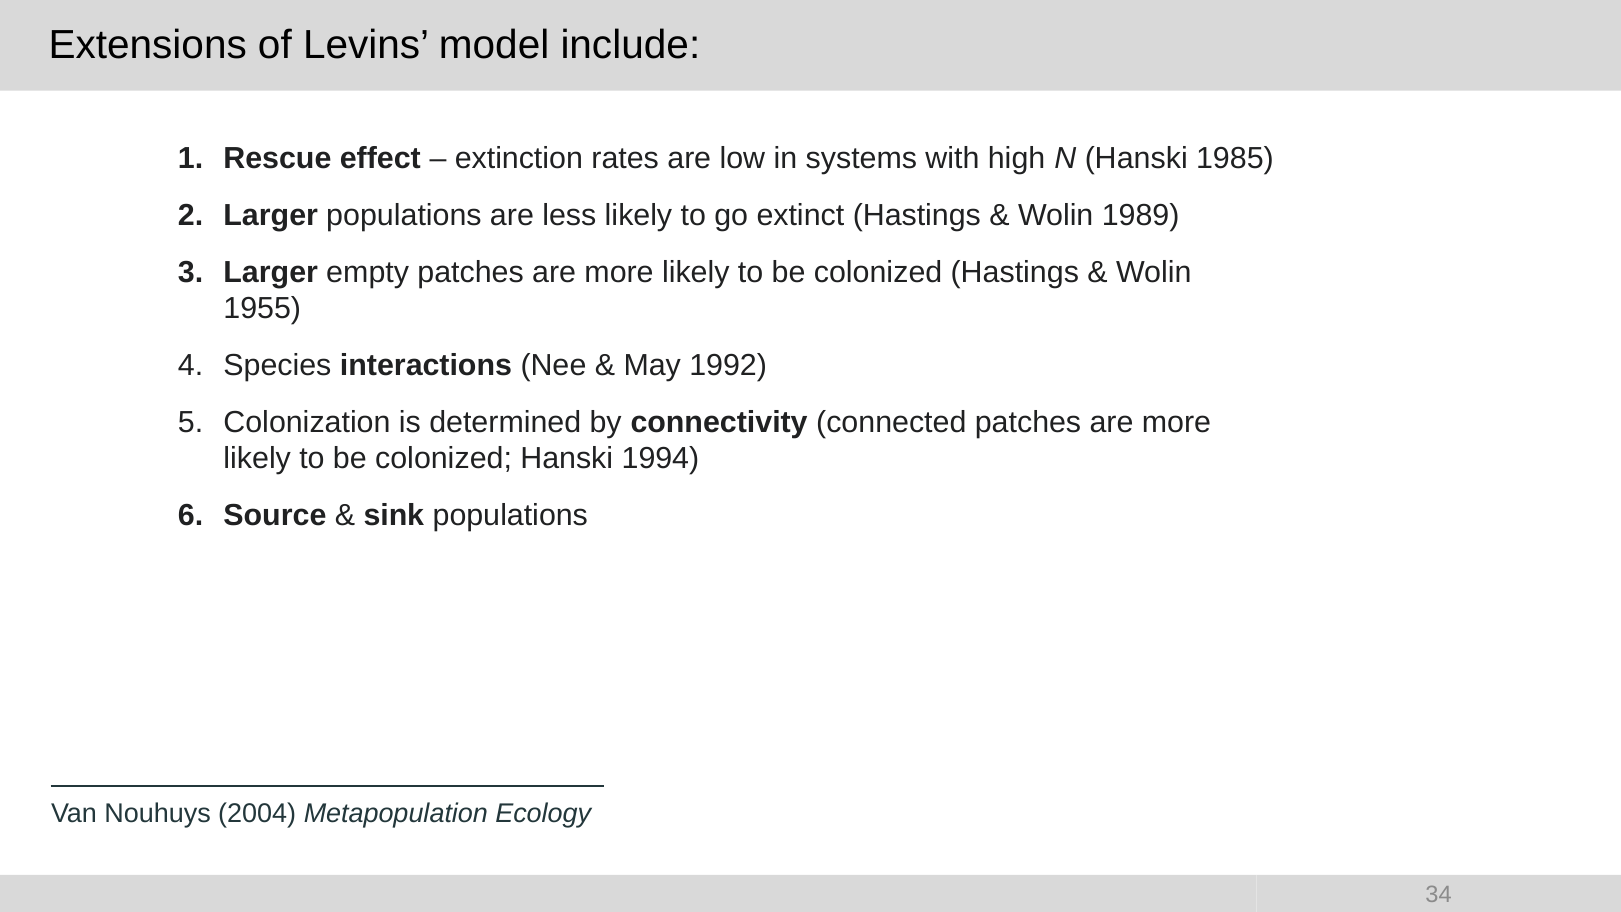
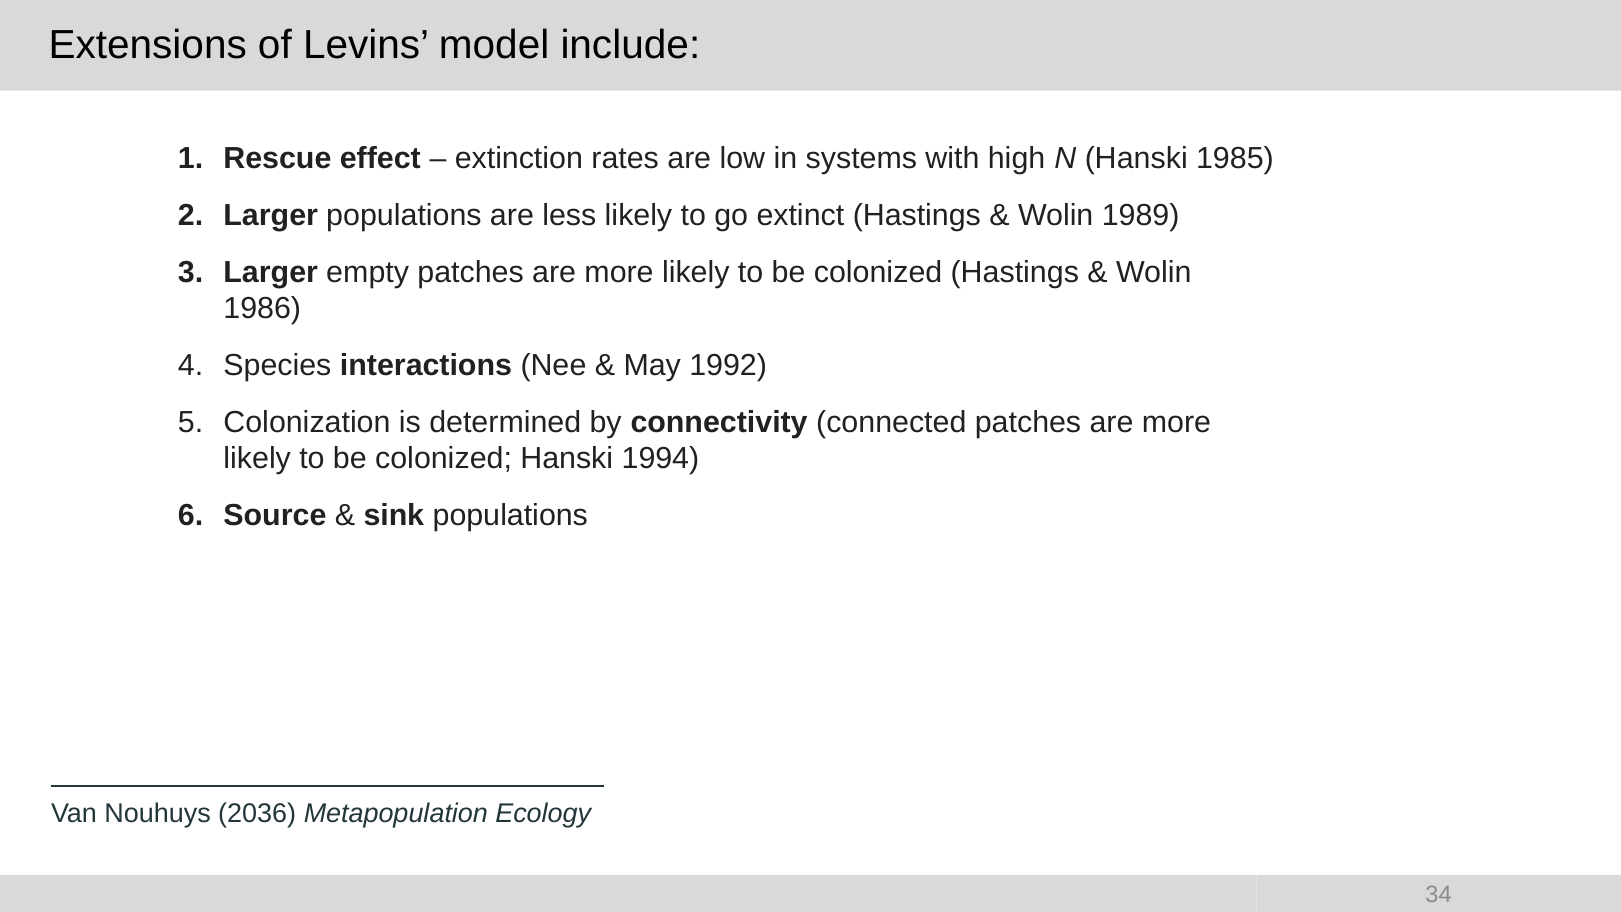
1955: 1955 -> 1986 (262, 309)
2004: 2004 -> 2036 (257, 814)
